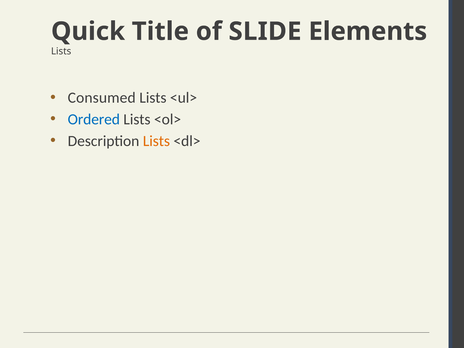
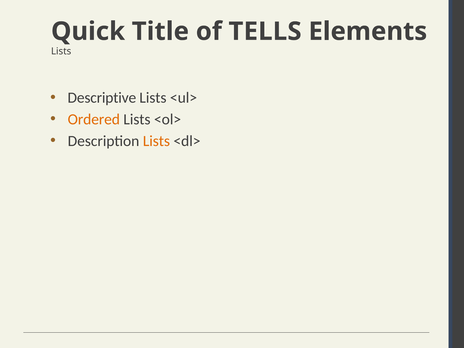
SLIDE: SLIDE -> TELLS (265, 31)
Consumed: Consumed -> Descriptive (102, 98)
Ordered colour: blue -> orange (94, 119)
